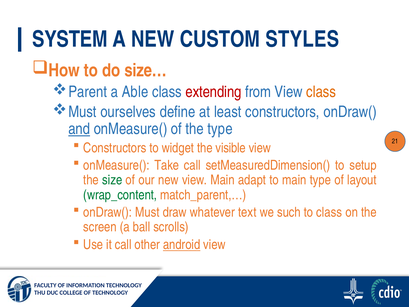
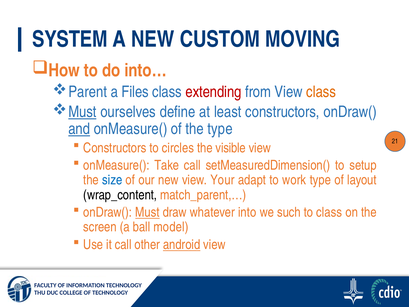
STYLES: STYLES -> MOVING (303, 39)
size…: size… -> into… (145, 71)
Able: Able -> Files (135, 92)
Must underline: none -> present (82, 112)
widget: widget -> circles (178, 148)
size colour: green -> blue (112, 180)
view Main: Main -> Your (222, 180)
to main: main -> work (294, 180)
wrap_content colour: green -> black (120, 195)
Must underline: none -> present (147, 212)
text: text -> into (247, 212)
scrolls: scrolls -> model (171, 227)
